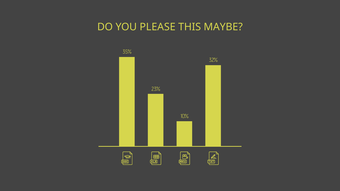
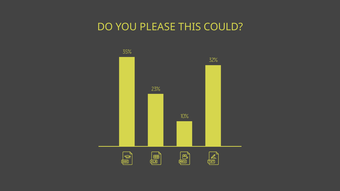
MAYBE: MAYBE -> COULD (223, 27)
